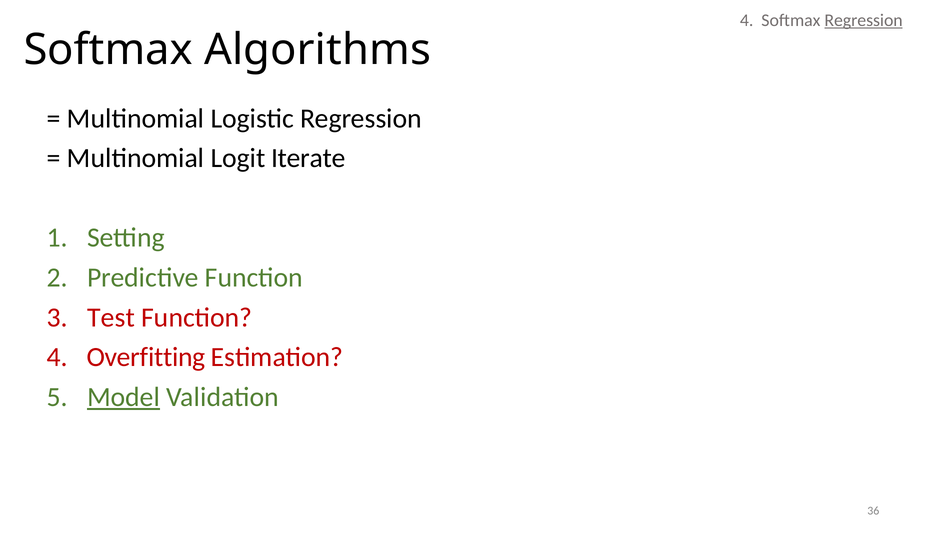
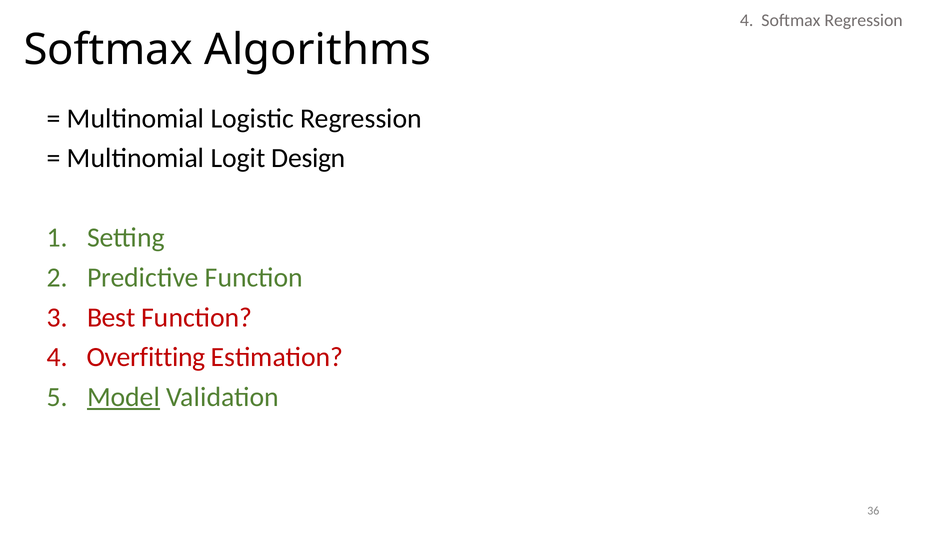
Regression underline: present -> none (864, 20)
Iterate: Iterate -> Design (308, 158)
Test: Test -> Best (111, 318)
